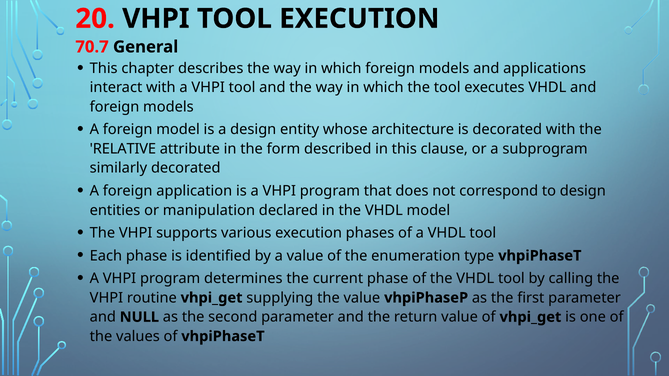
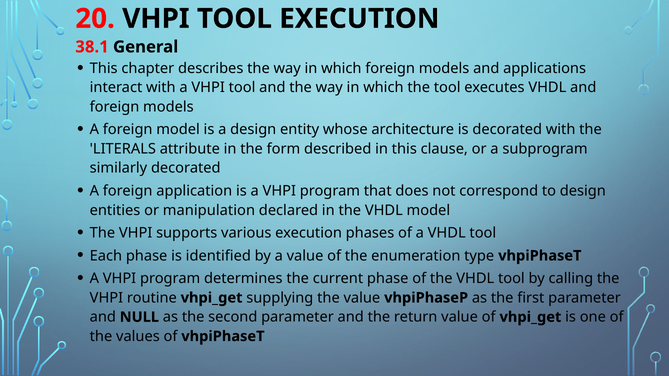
70.7: 70.7 -> 38.1 (92, 47)
RELATIVE: RELATIVE -> LITERALS (123, 149)
